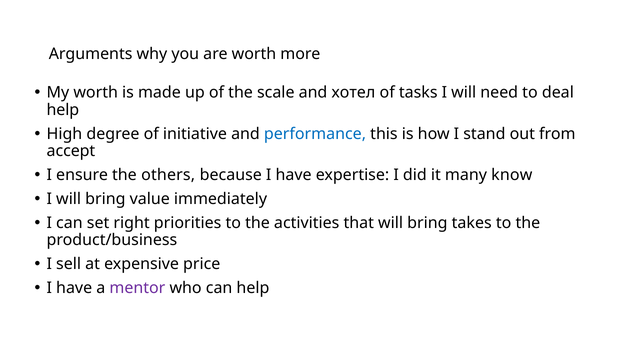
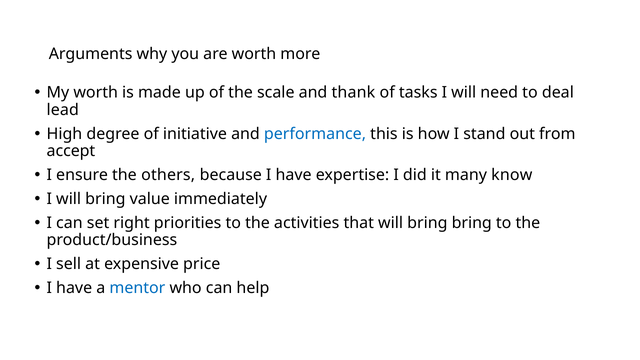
хотел: хотел -> thank (353, 93)
help: help -> lead (63, 110)
bring takes: takes -> bring (472, 223)
mentor colour: purple -> blue (137, 288)
